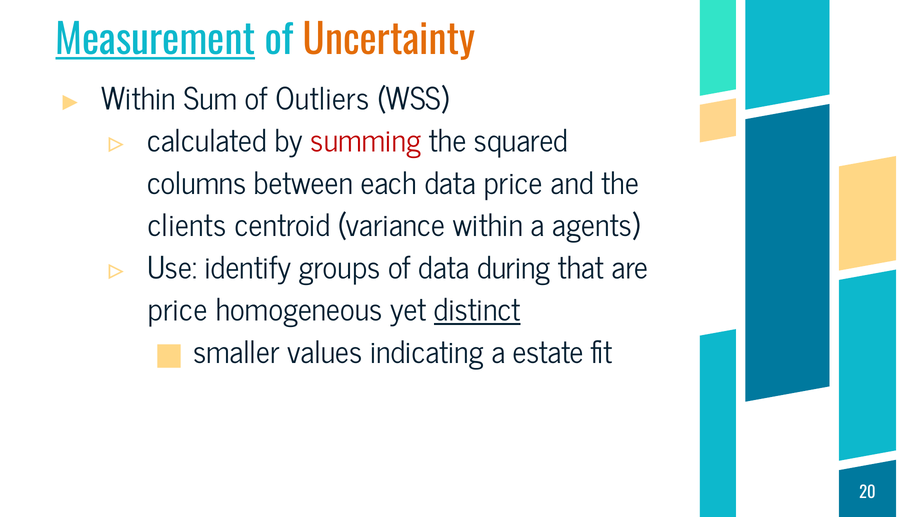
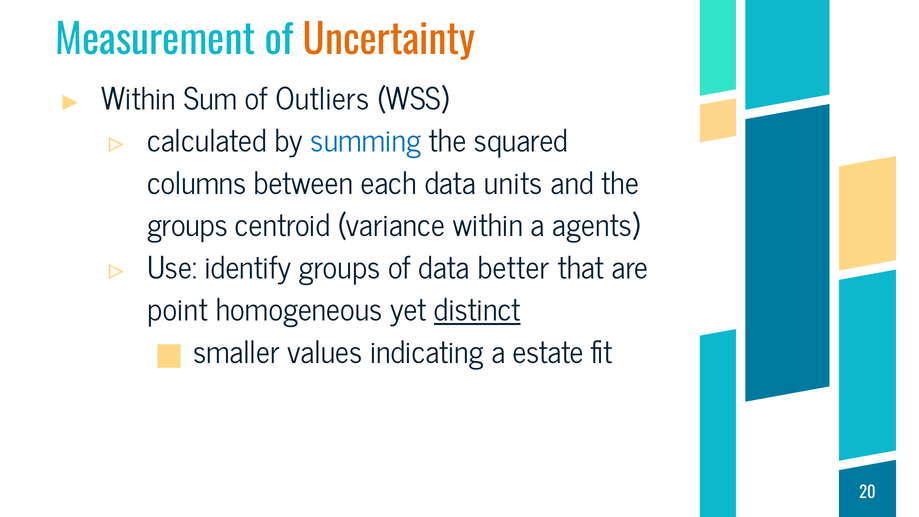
Measurement underline: present -> none (155, 41)
summing colour: red -> blue (366, 142)
data price: price -> units (513, 184)
clients: clients -> groups (187, 226)
during: during -> better (514, 268)
price: price -> point (178, 311)
